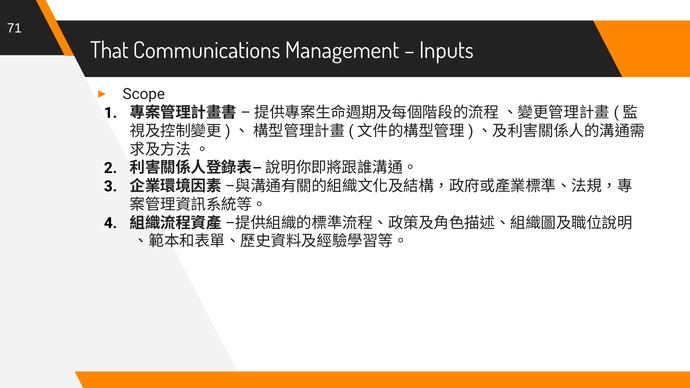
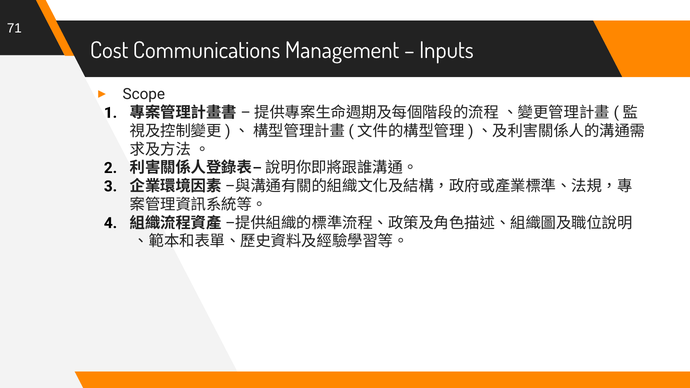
That: That -> Cost (109, 50)
